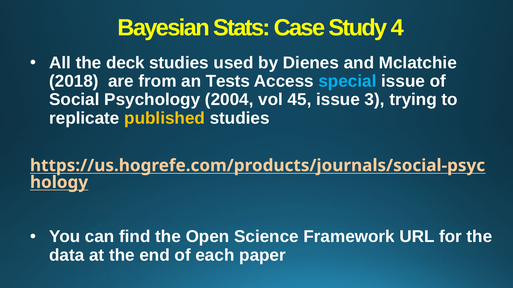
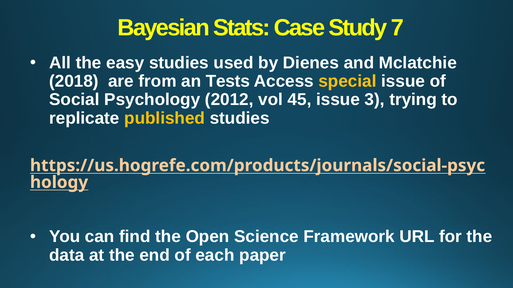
4: 4 -> 7 (397, 28)
deck: deck -> easy (125, 63)
special colour: light blue -> yellow (347, 81)
2004: 2004 -> 2012 (229, 100)
